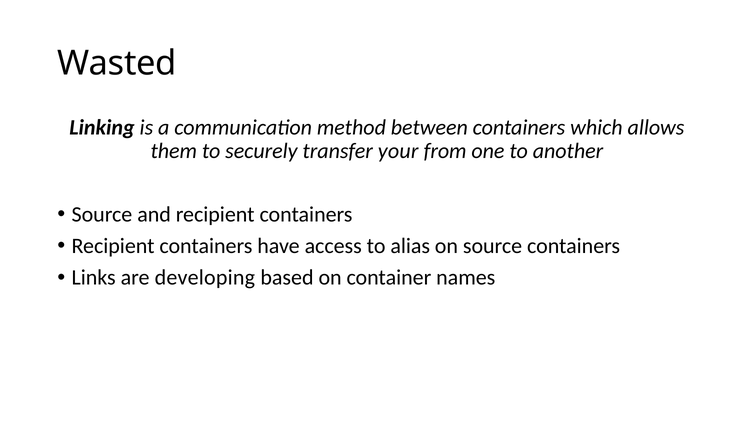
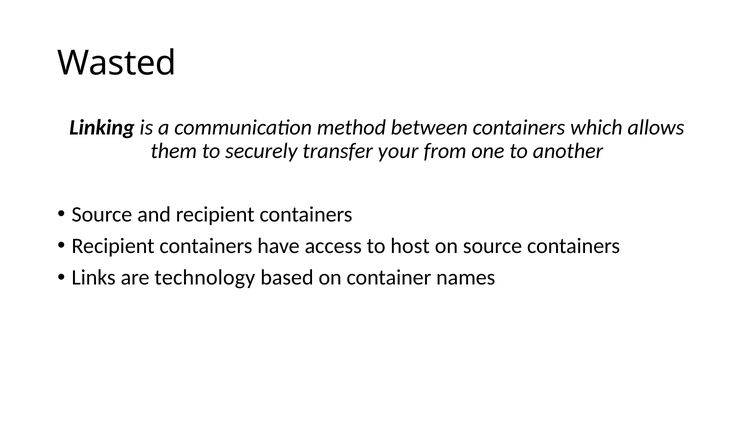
alias: alias -> host (410, 246)
developing: developing -> technology (205, 278)
